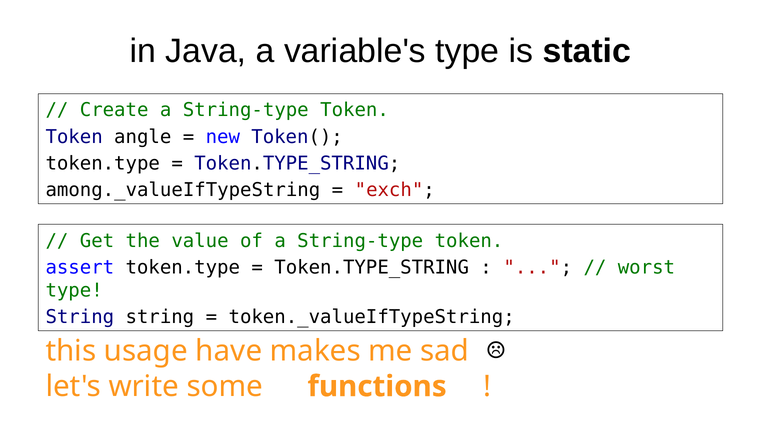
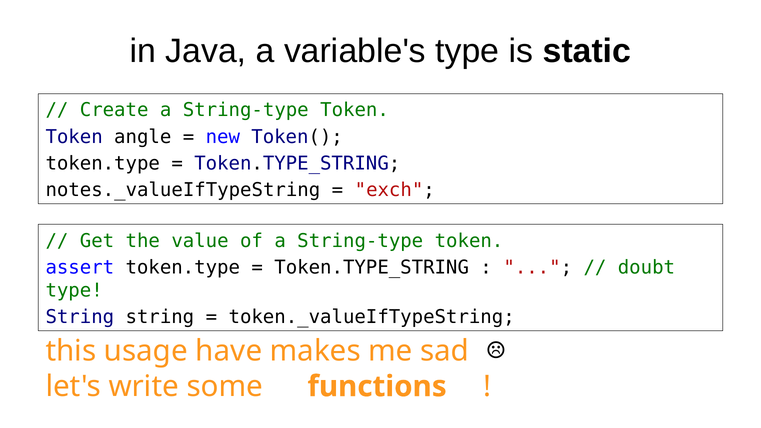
among._valueIfTypeString: among._valueIfTypeString -> notes._valueIfTypeString (183, 190)
worst: worst -> doubt (646, 268)
